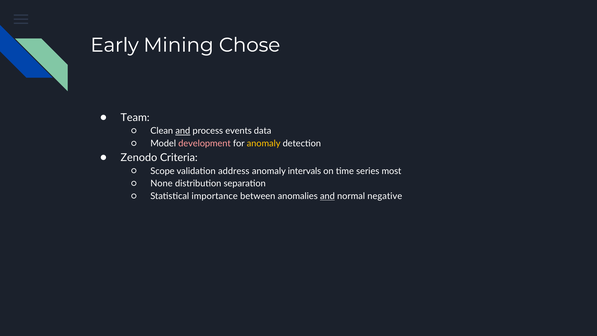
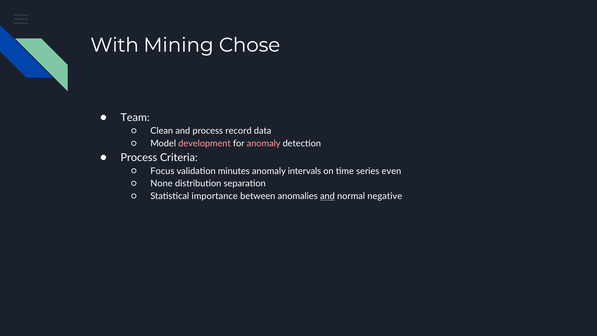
Early: Early -> With (115, 45)
and underline: present -> none (183, 131)
events: events -> record (239, 131)
anomaly colour: yellow -> pink (264, 143)
Zenodo: Zenodo -> Process (139, 157)
Scope: Scope -> Focus (162, 171)
address: address -> minutes (234, 171)
most: most -> even (391, 171)
